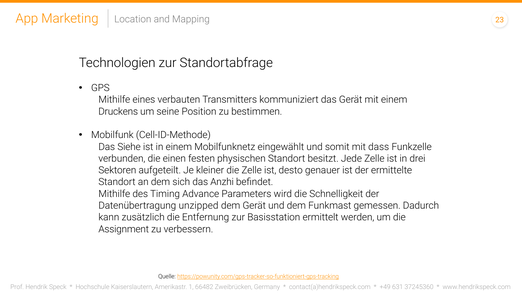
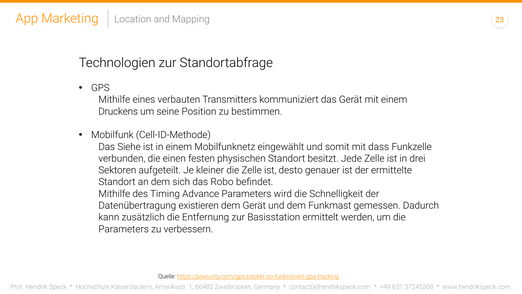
Anzhi: Anzhi -> Robo (222, 182)
unzipped: unzipped -> existieren (199, 205)
Assignment: Assignment -> Parameters (124, 229)
